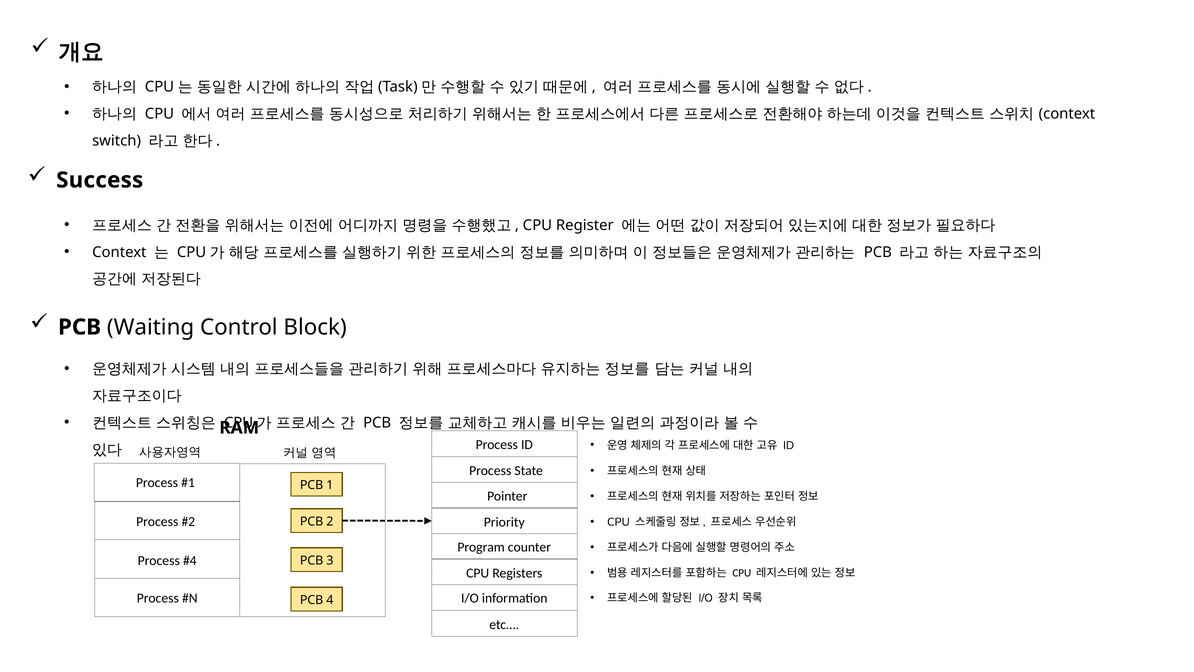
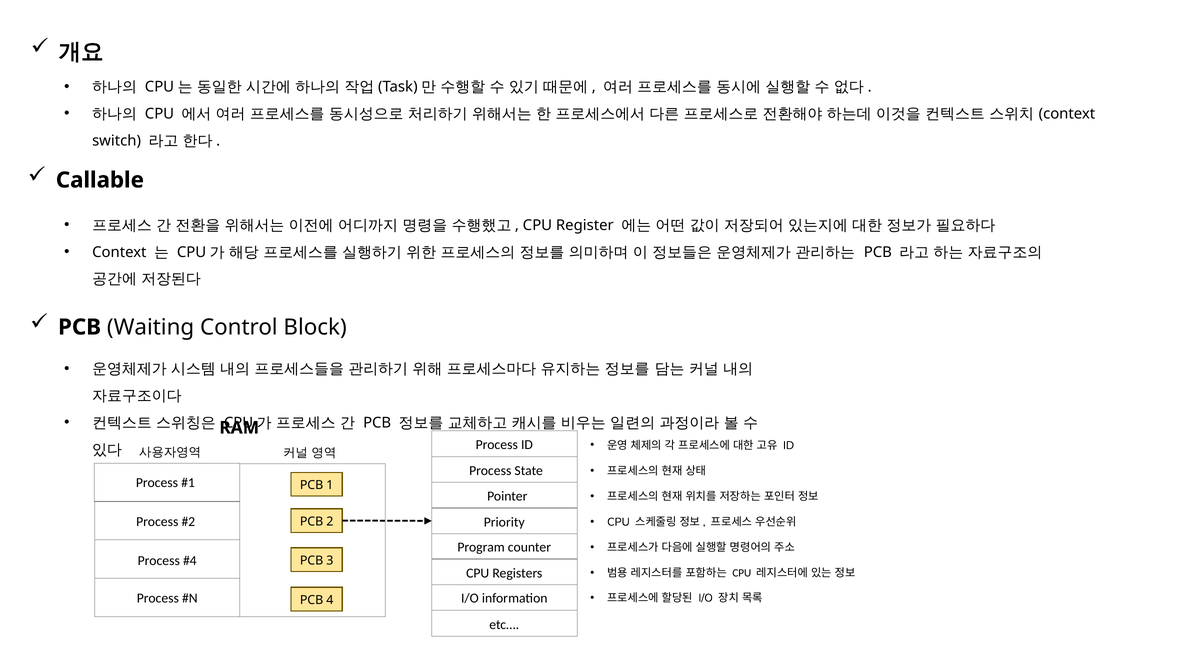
Success: Success -> Callable (100, 180)
